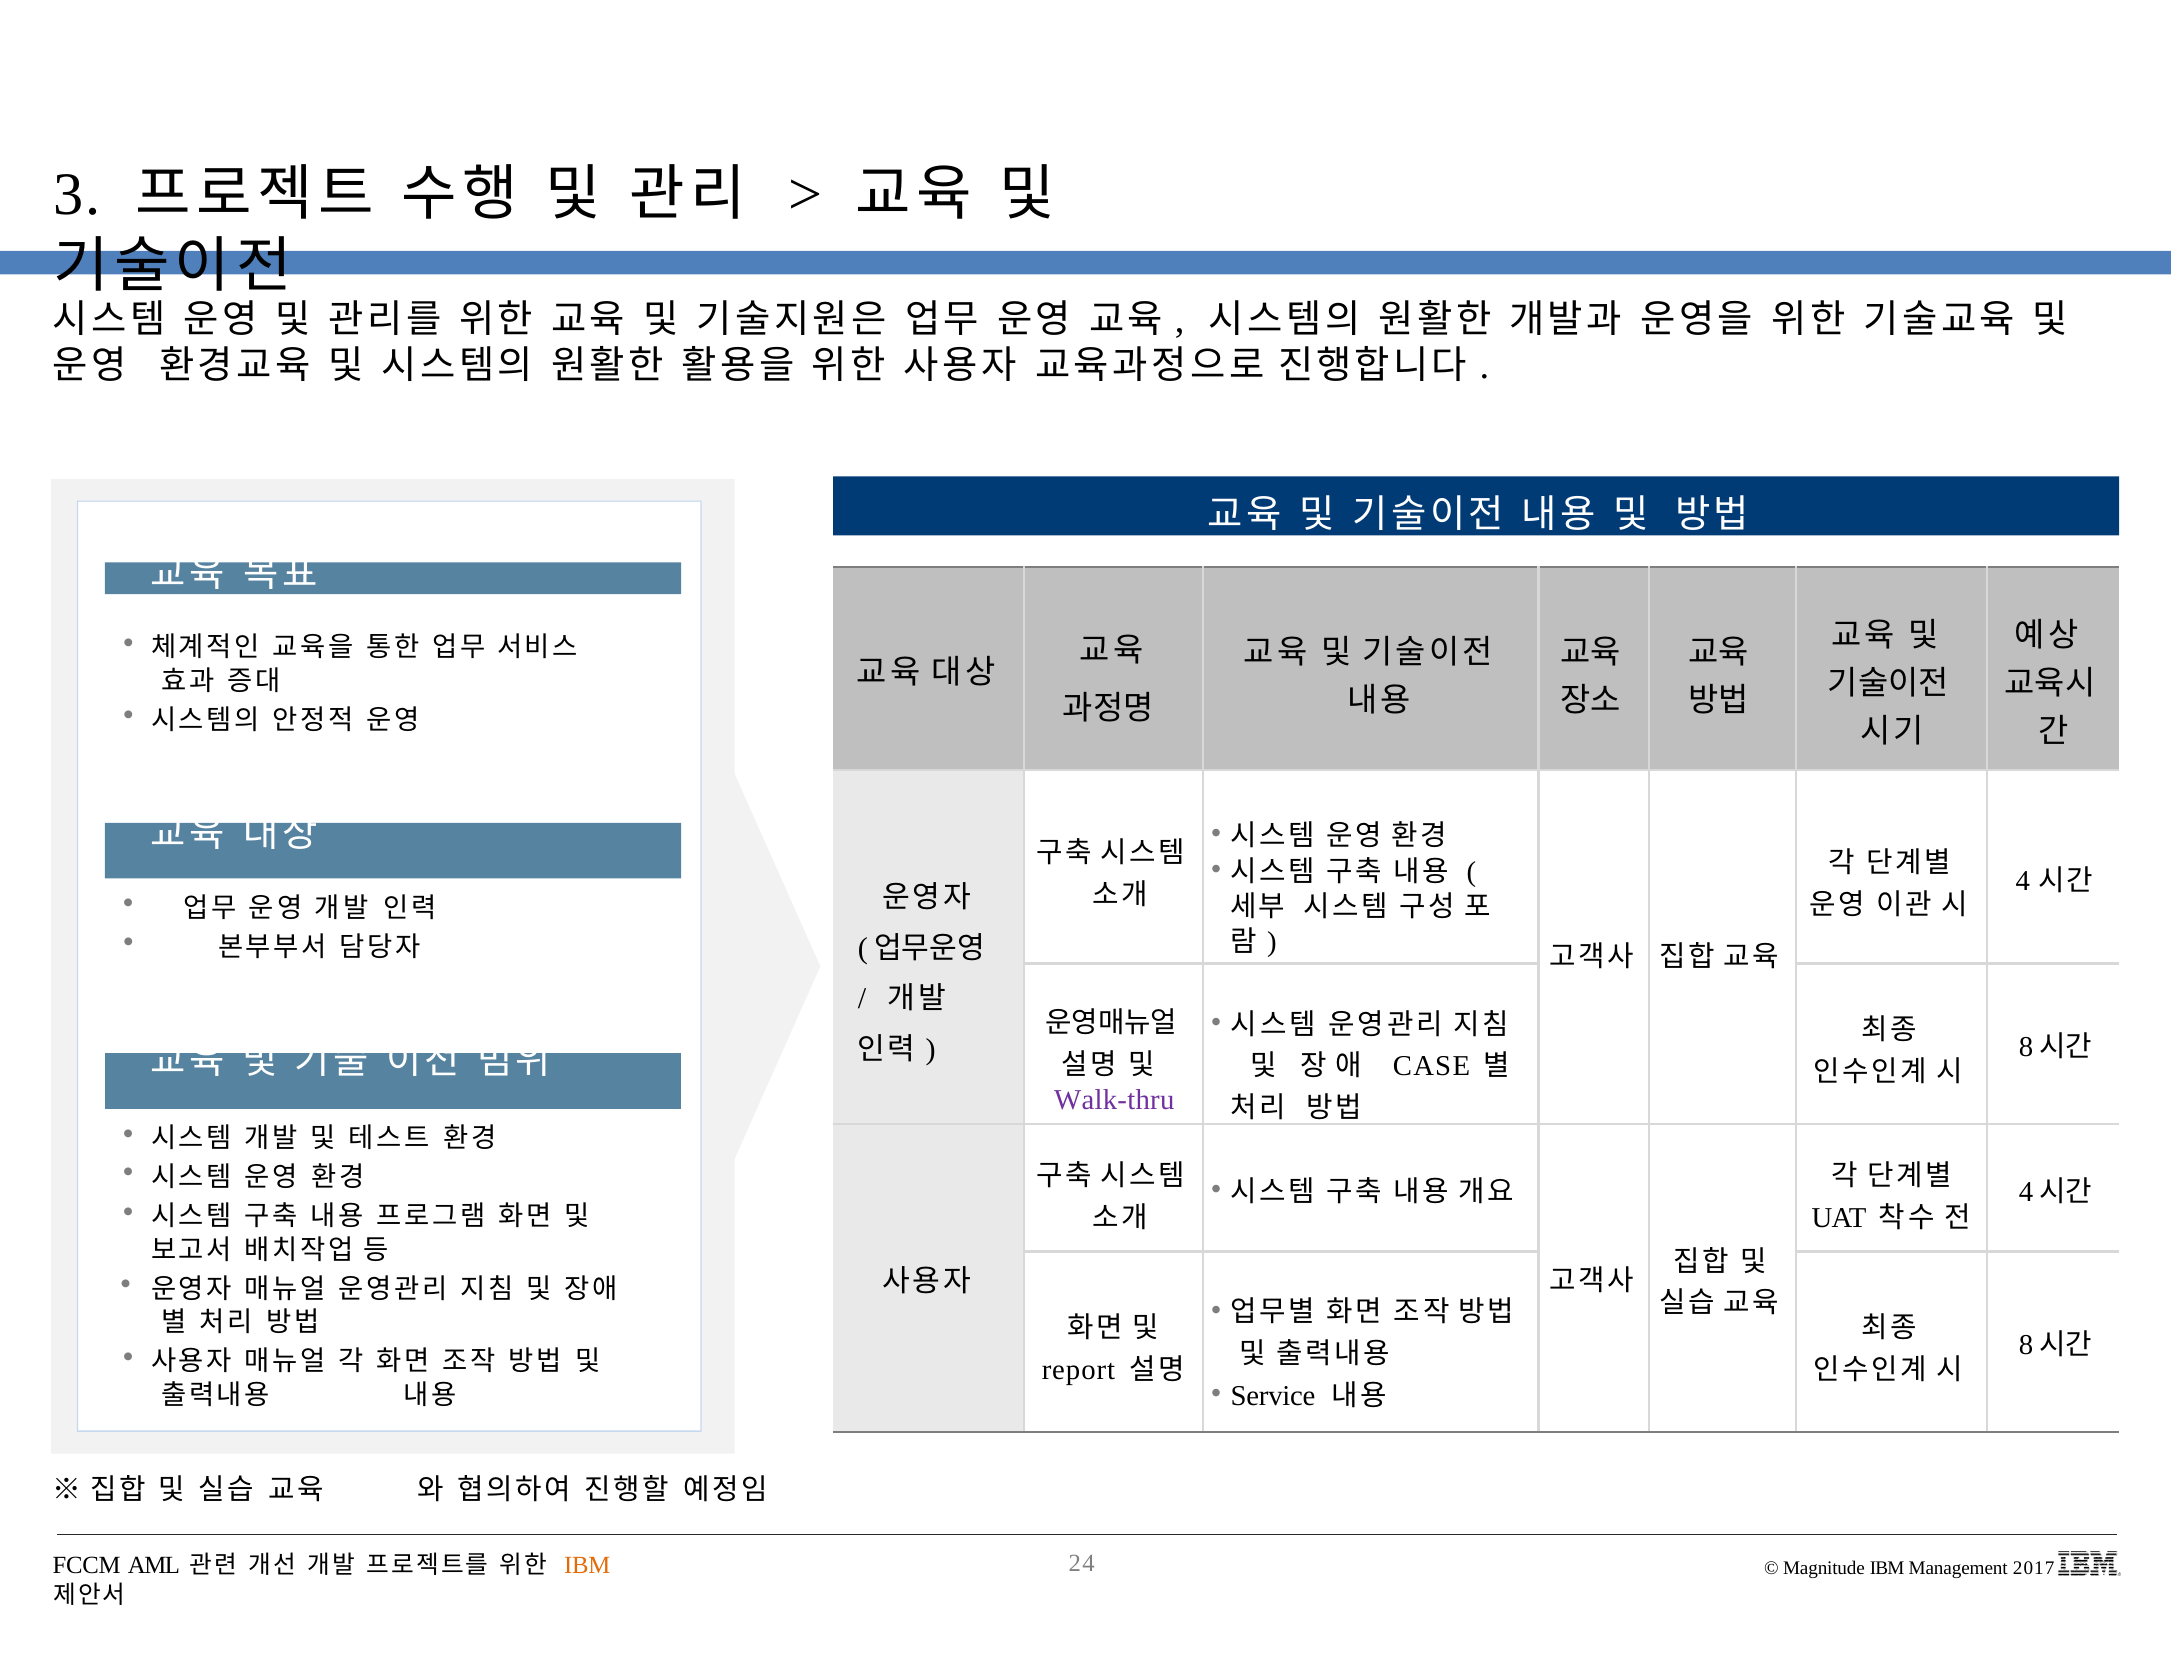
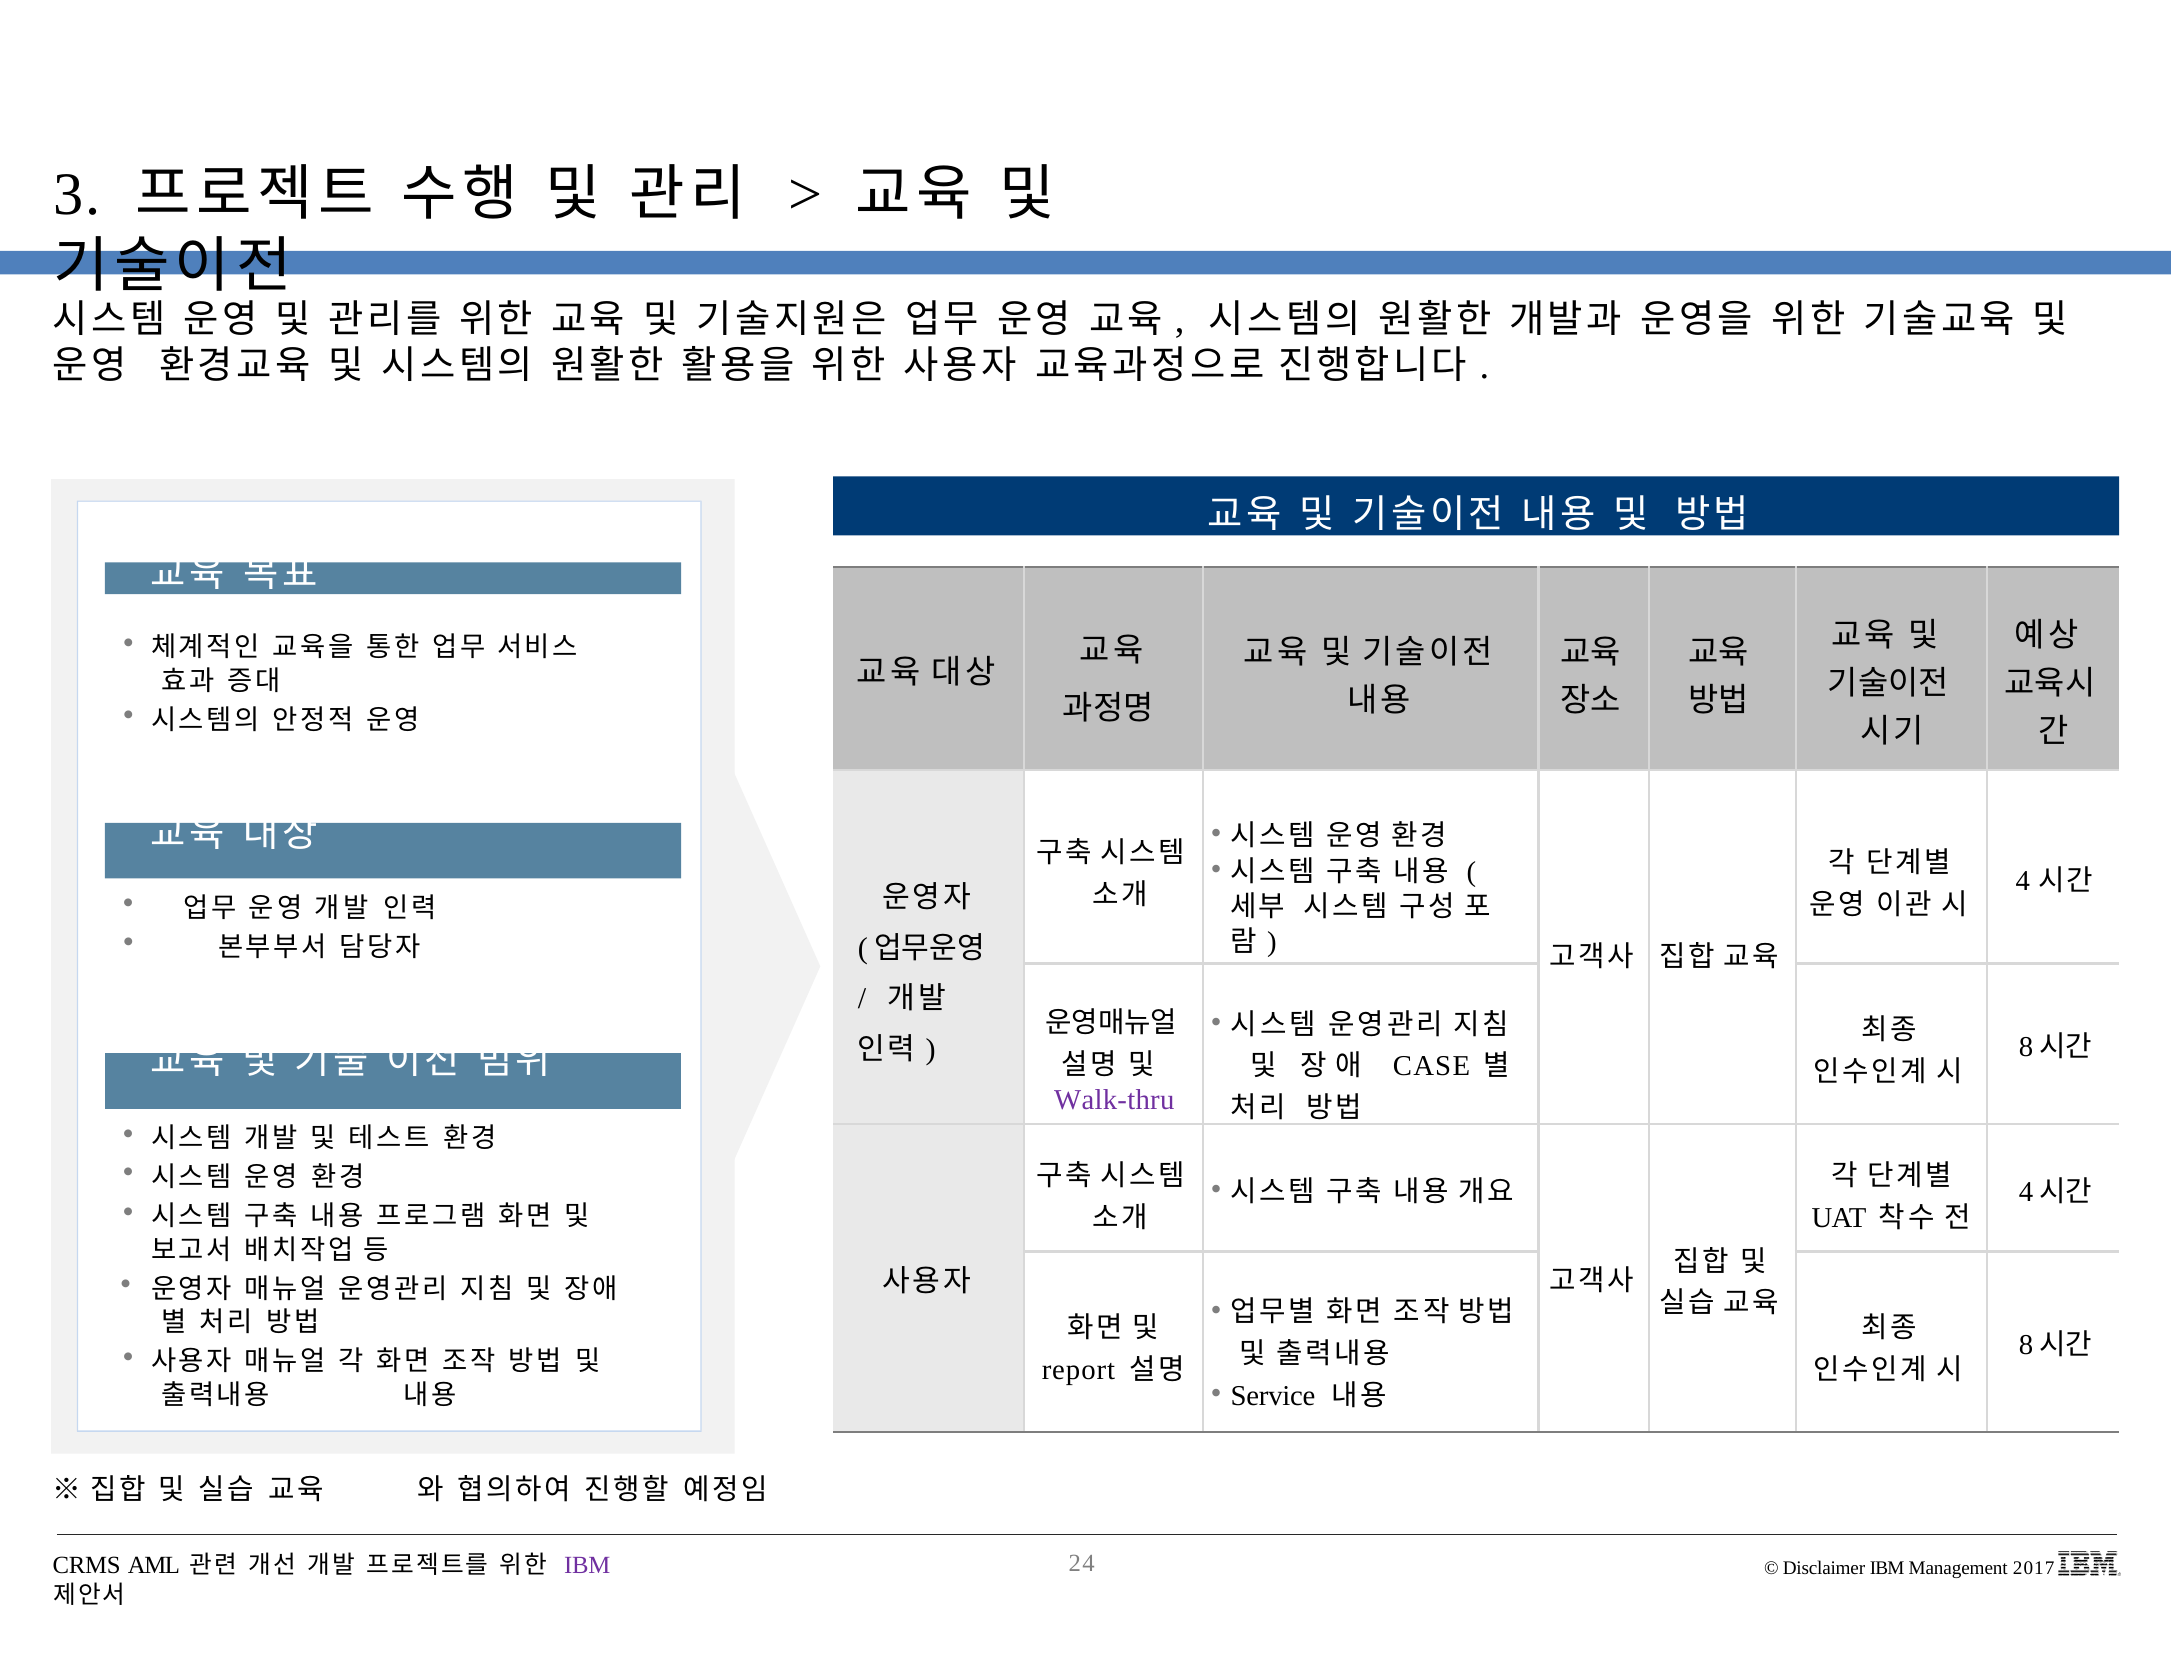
Magnitude: Magnitude -> Disclaimer (1824, 1568)
FCCM: FCCM -> CRMS (87, 1565)
IBM colour: orange -> purple (587, 1565)
